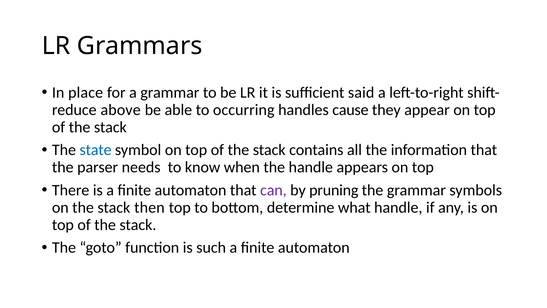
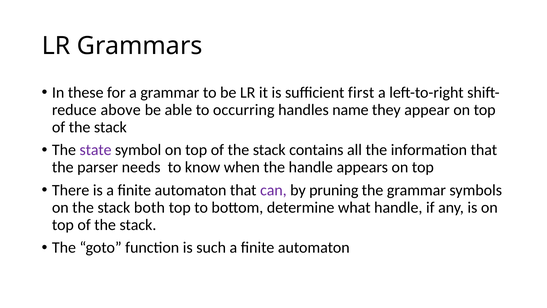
place: place -> these (86, 92)
said: said -> first (361, 92)
cause: cause -> name (350, 110)
state colour: blue -> purple (96, 150)
then: then -> both (149, 207)
